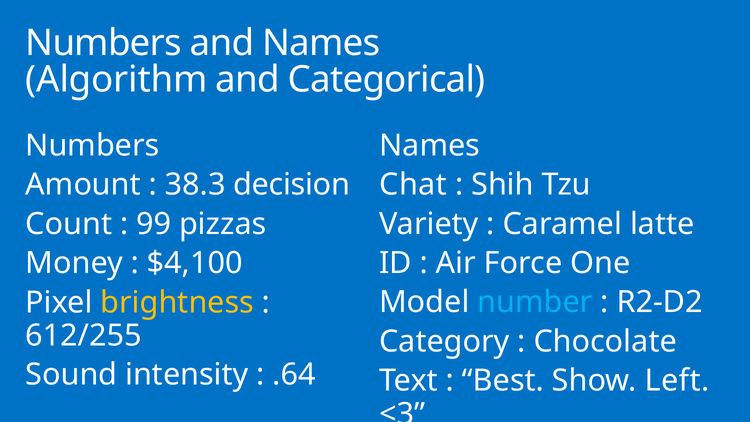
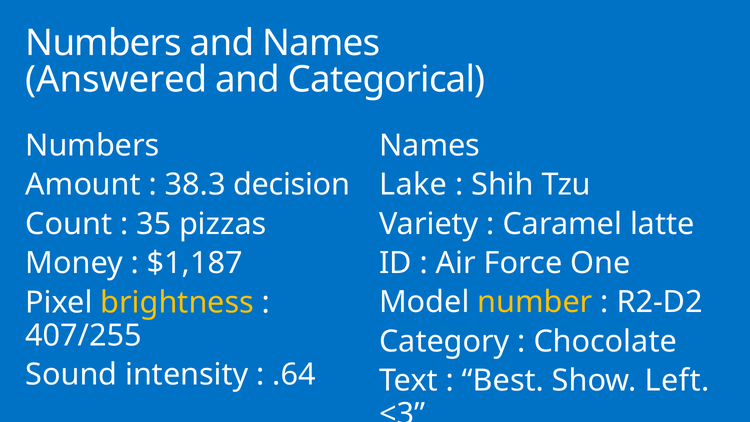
Algorithm: Algorithm -> Answered (116, 80)
Chat: Chat -> Lake (413, 185)
99: 99 -> 35 (154, 224)
$4,100: $4,100 -> $1,187 (195, 263)
number colour: light blue -> yellow (535, 302)
612/255: 612/255 -> 407/255 (84, 335)
